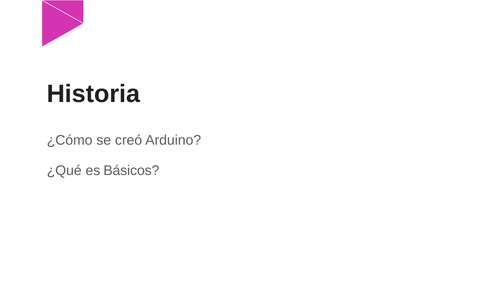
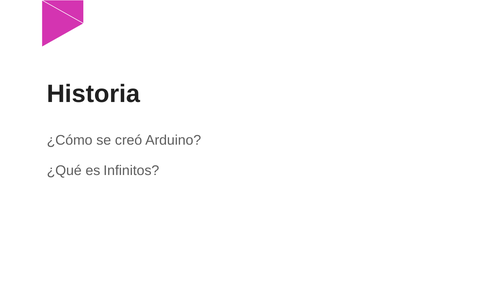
Básicos: Básicos -> Infinitos (131, 171)
